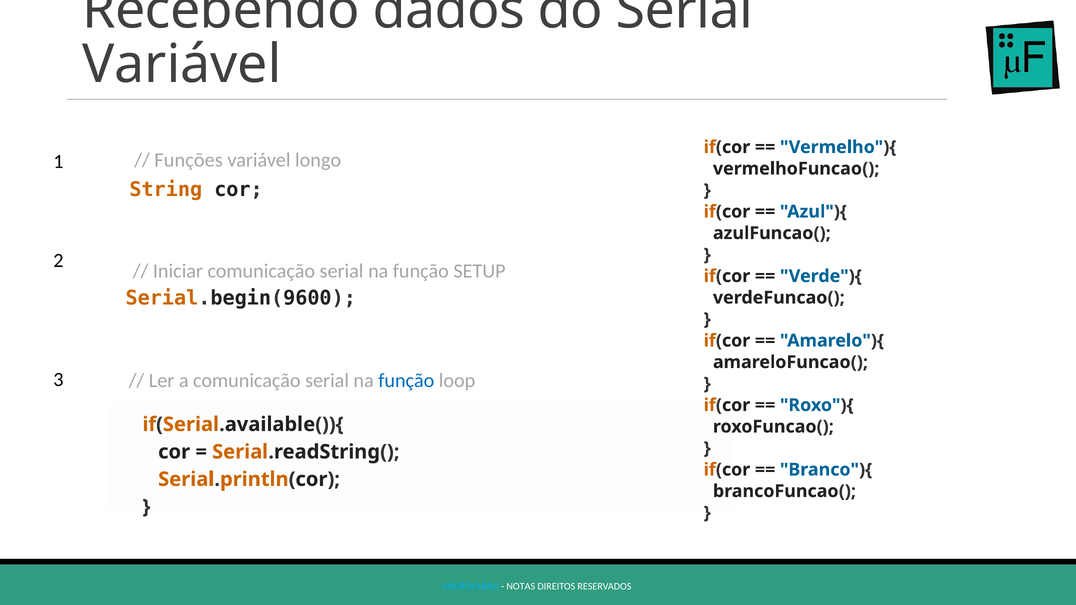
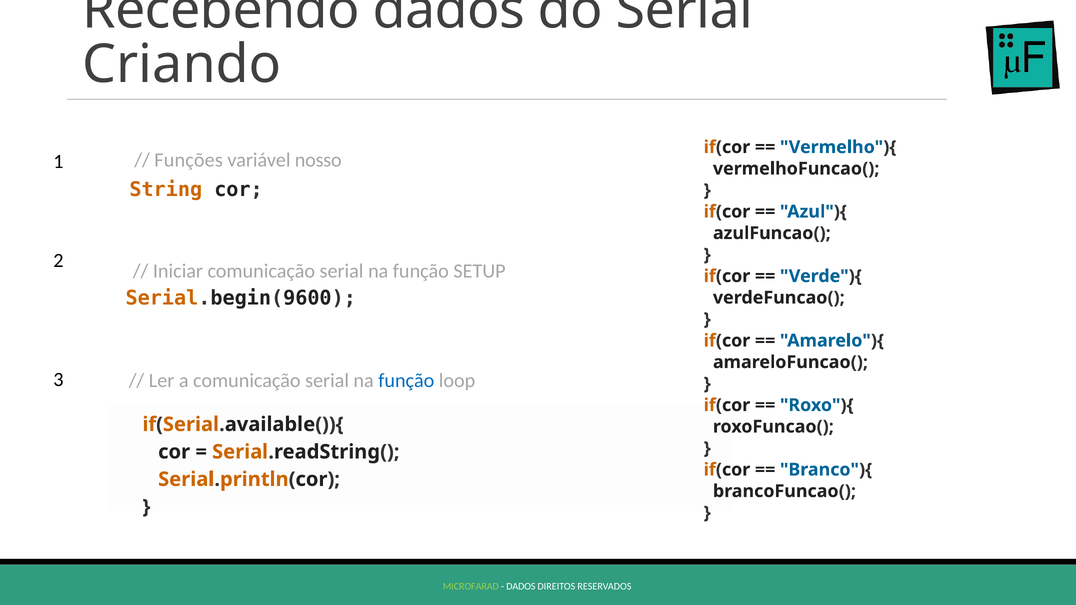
Variável: Variável -> Criando (182, 65)
longo: longo -> nosso (318, 160)
MICROFARAD colour: light blue -> light green (471, 587)
NOTAS: NOTAS -> DADOS (521, 587)
